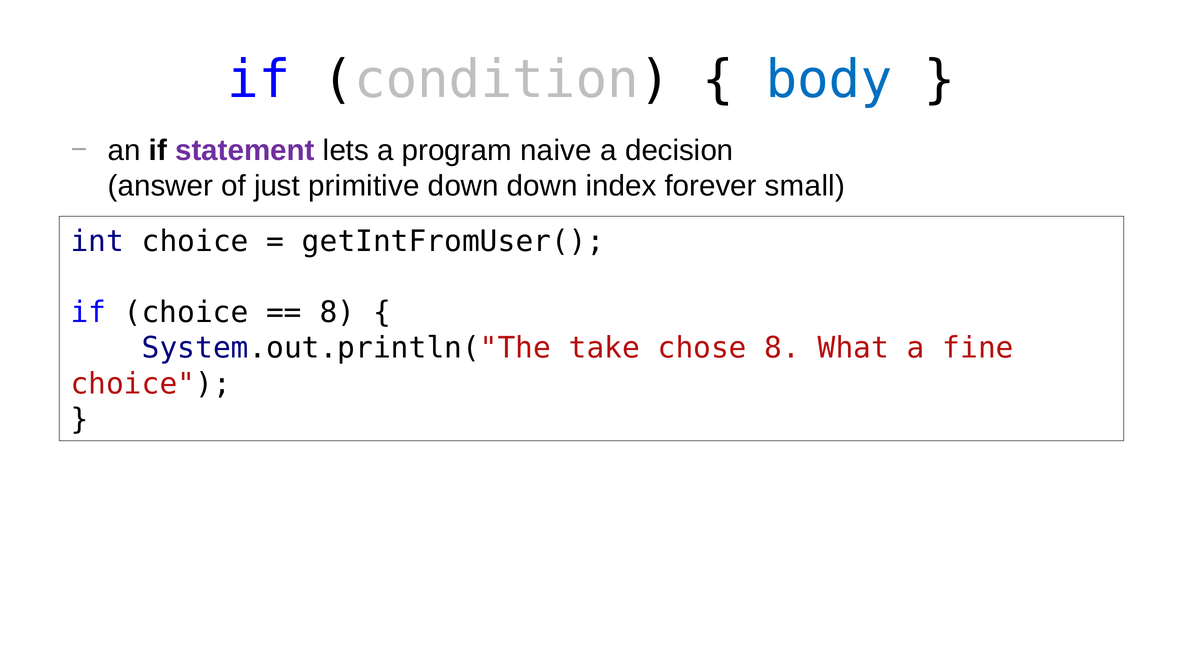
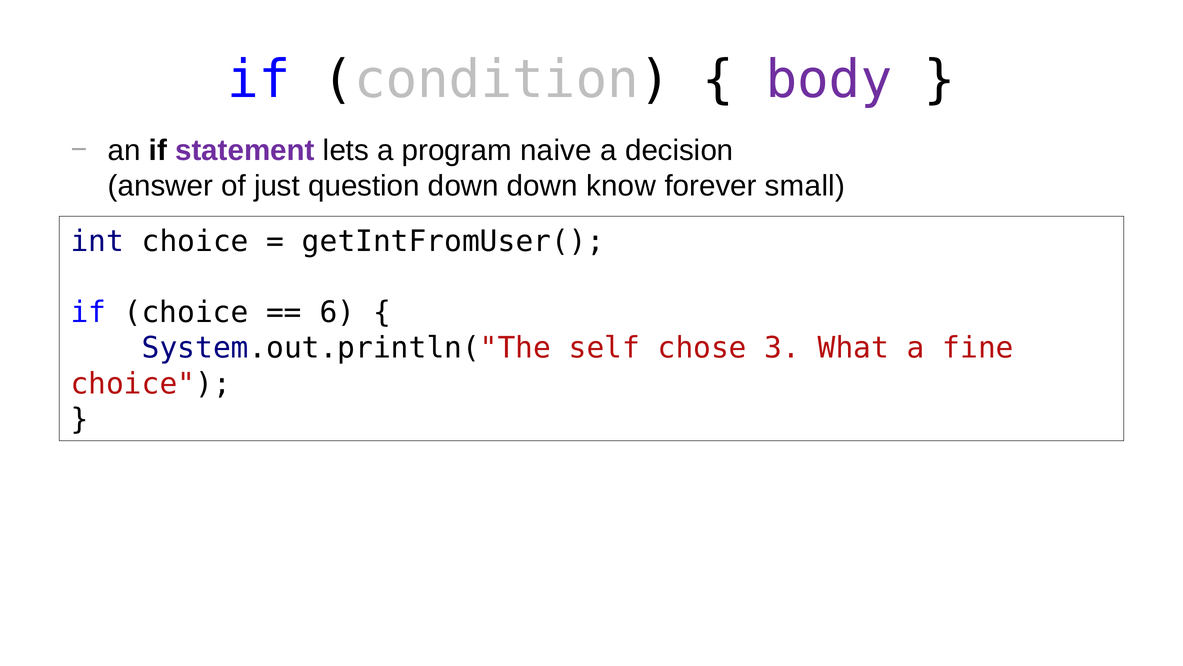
body colour: blue -> purple (829, 80)
primitive: primitive -> question (364, 186)
index: index -> know (621, 186)
8: 8 -> 6 (337, 312)
take: take -> self (604, 348)
chose 8: 8 -> 3 (782, 348)
